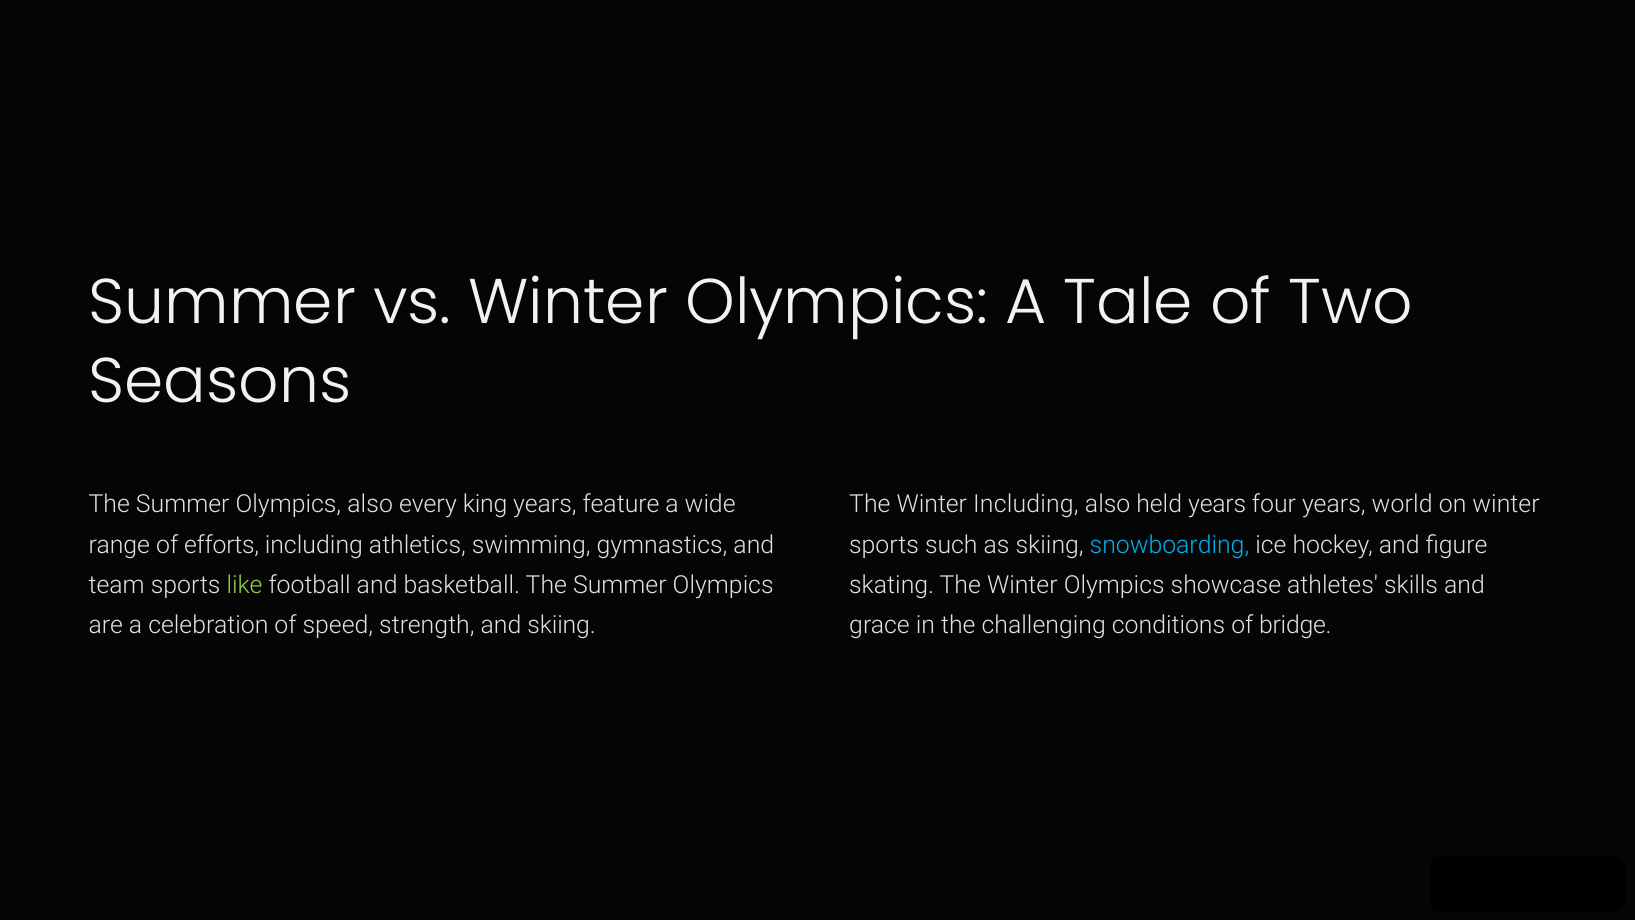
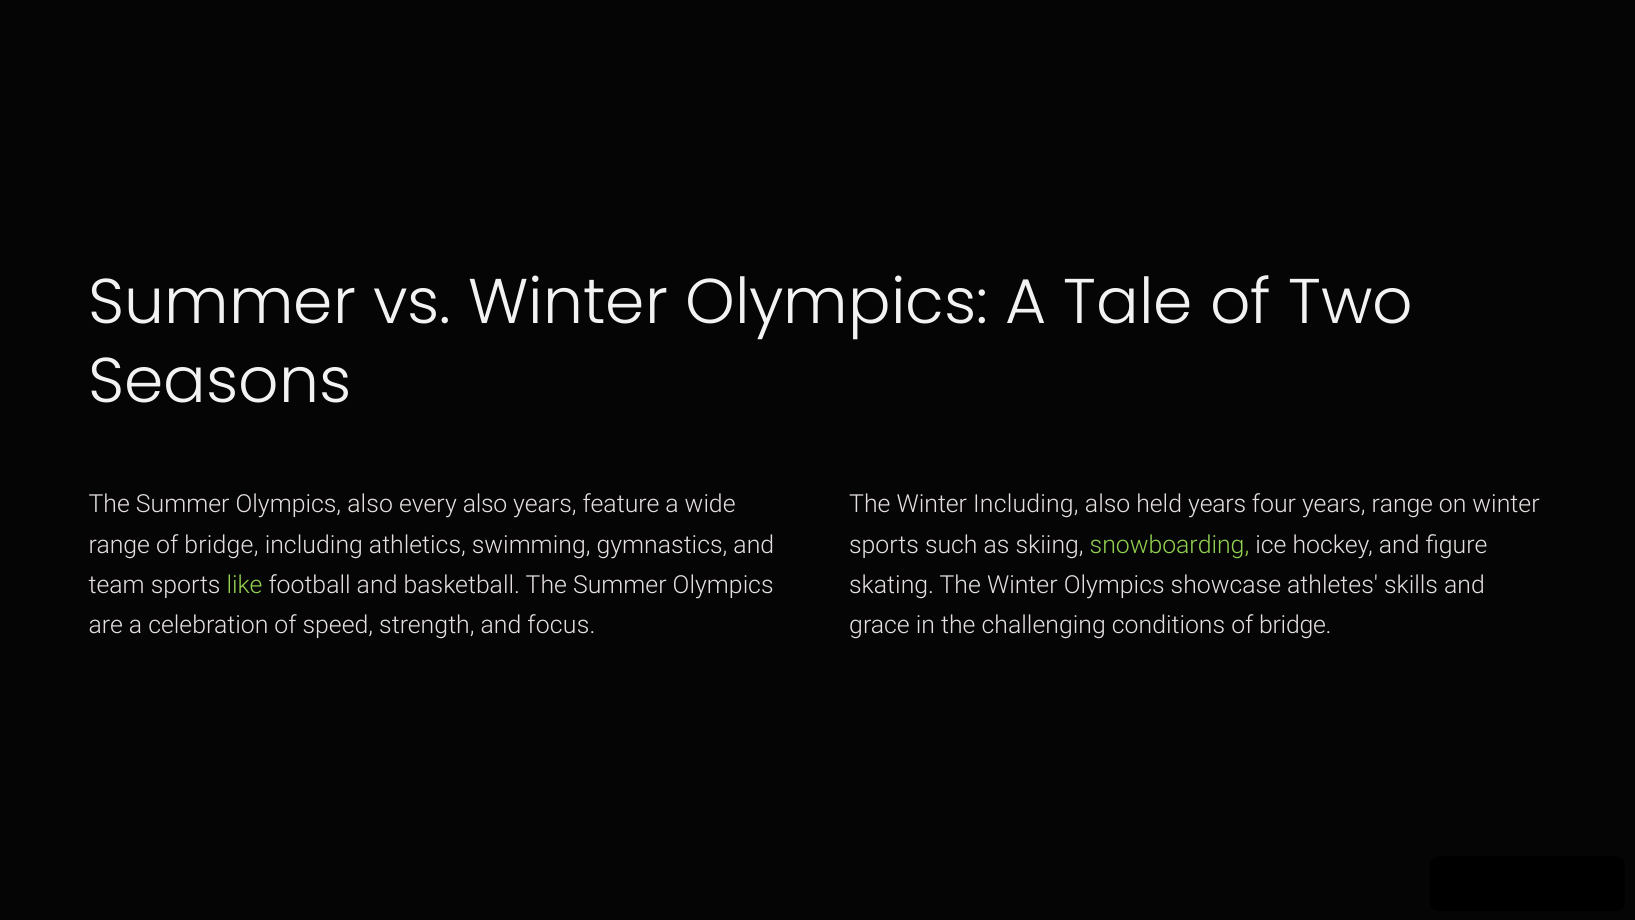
every king: king -> also (485, 504)
years world: world -> range (1402, 504)
range of efforts: efforts -> bridge (221, 545)
snowboarding colour: light blue -> light green (1169, 545)
and skiing: skiing -> focus (561, 625)
